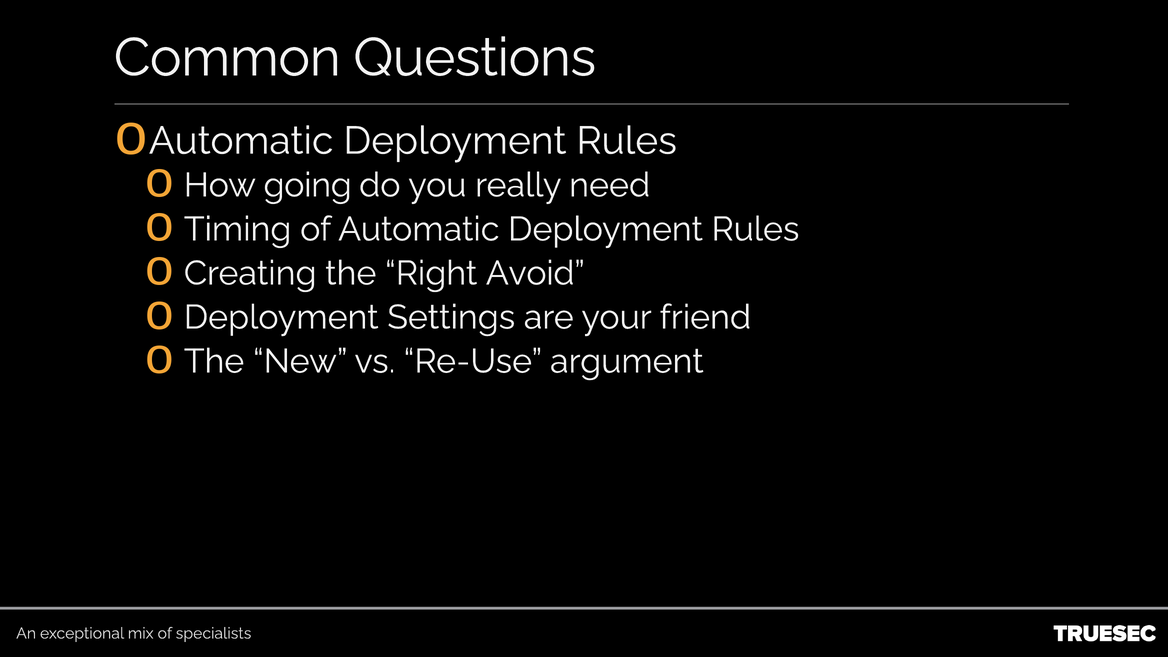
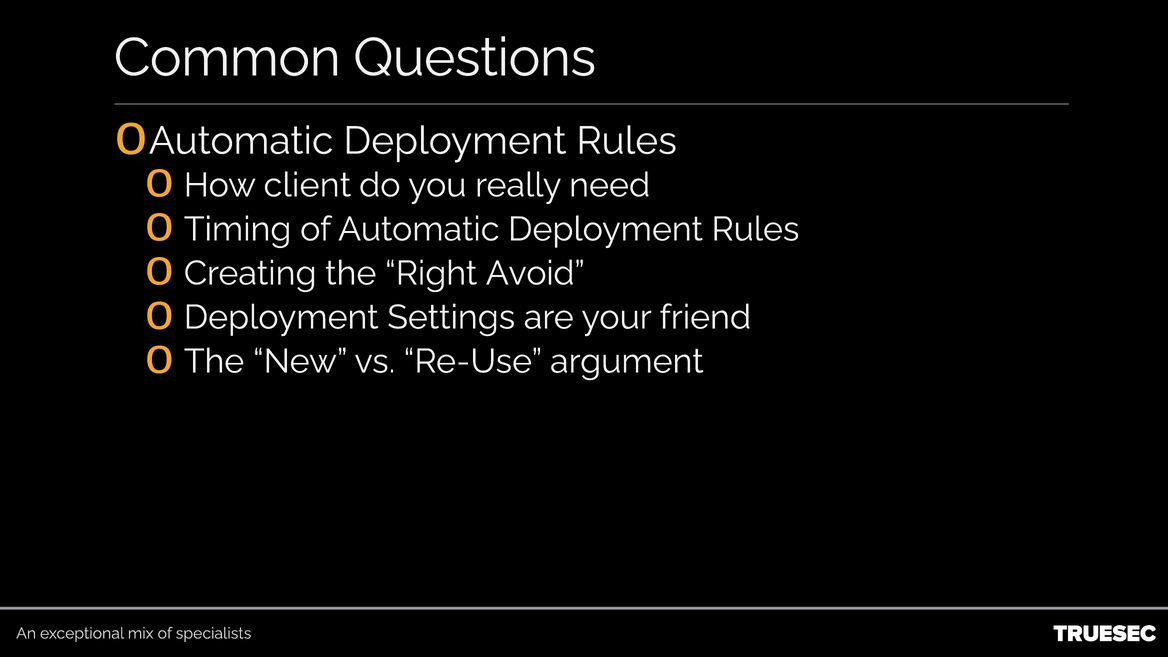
going: going -> client (307, 185)
